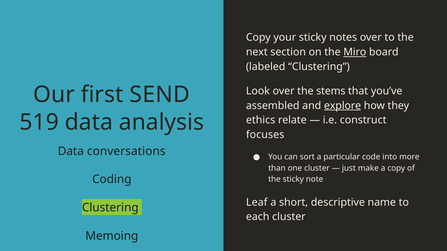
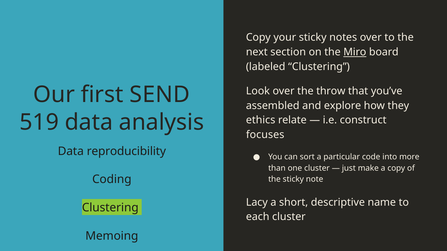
stems: stems -> throw (331, 91)
explore underline: present -> none (343, 106)
conversations: conversations -> reproducibility (126, 151)
Leaf: Leaf -> Lacy (257, 203)
